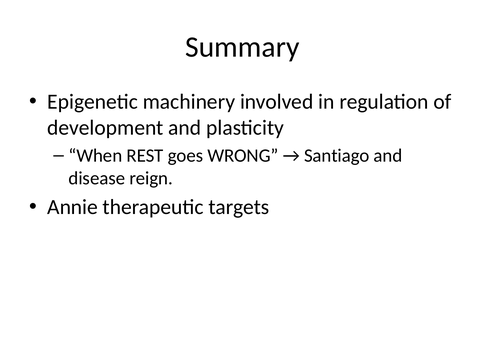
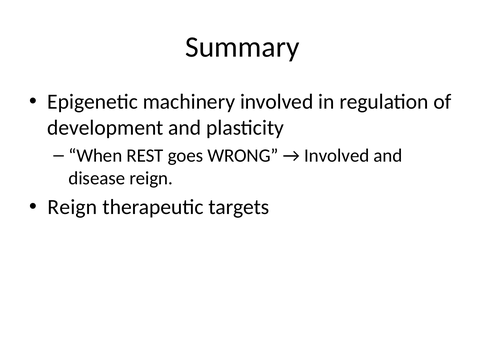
Santiago: Santiago -> Involved (337, 155)
Annie: Annie -> Reign (72, 207)
